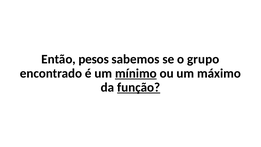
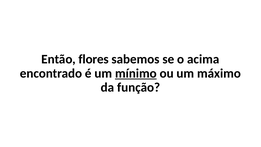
pesos: pesos -> flores (94, 59)
grupo: grupo -> acima (203, 59)
função underline: present -> none (139, 87)
